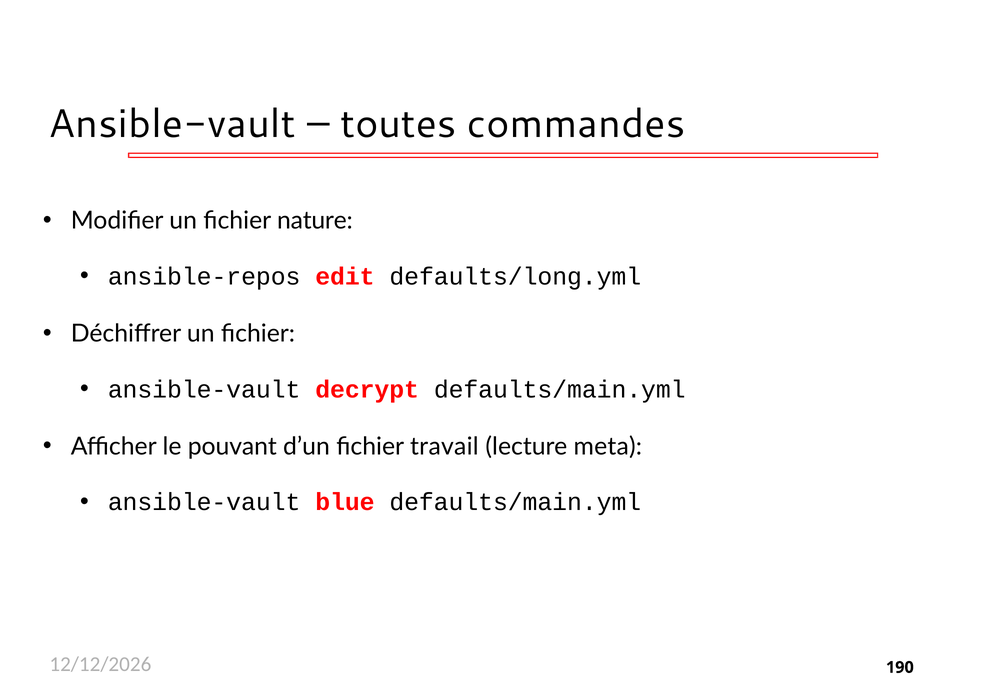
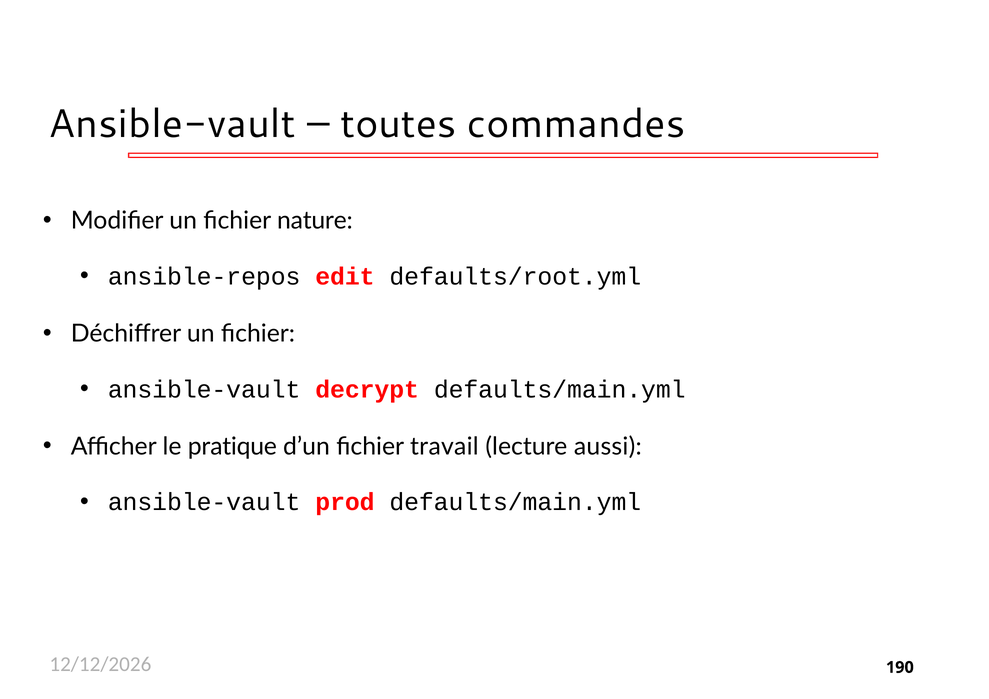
defaults/long.yml: defaults/long.yml -> defaults/root.yml (515, 276)
pouvant: pouvant -> pratique (232, 446)
meta: meta -> aussi (608, 446)
blue: blue -> prod (345, 502)
